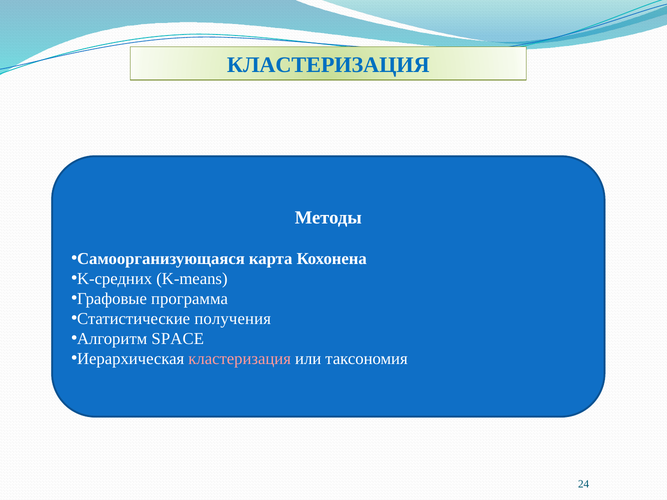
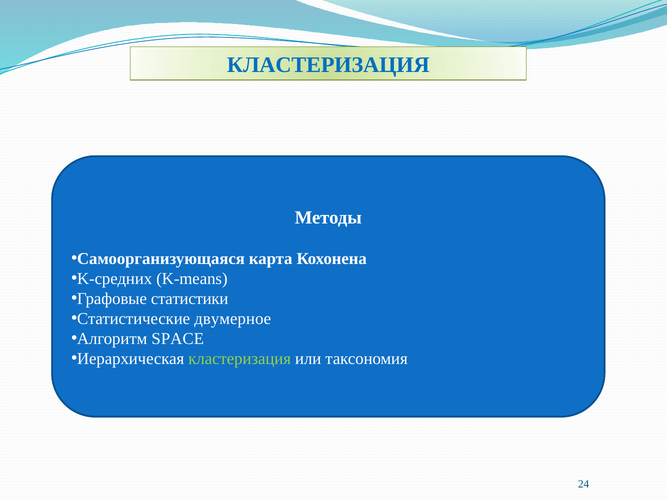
программа: программа -> статистики (190, 299)
получения: получения -> двумерное (233, 319)
кластеризация colour: pink -> light green (240, 359)
